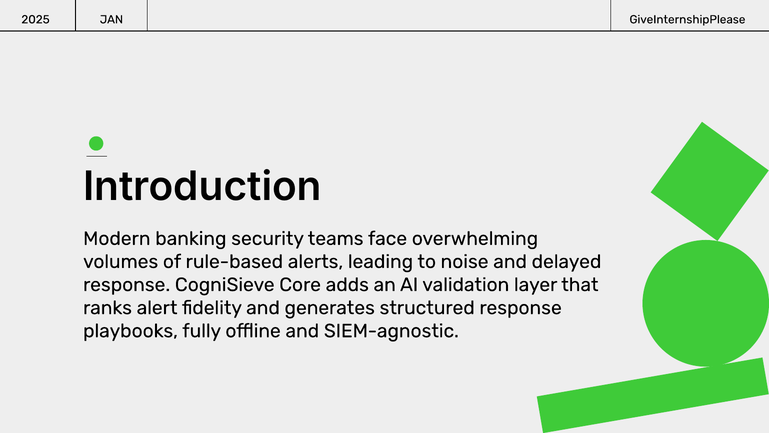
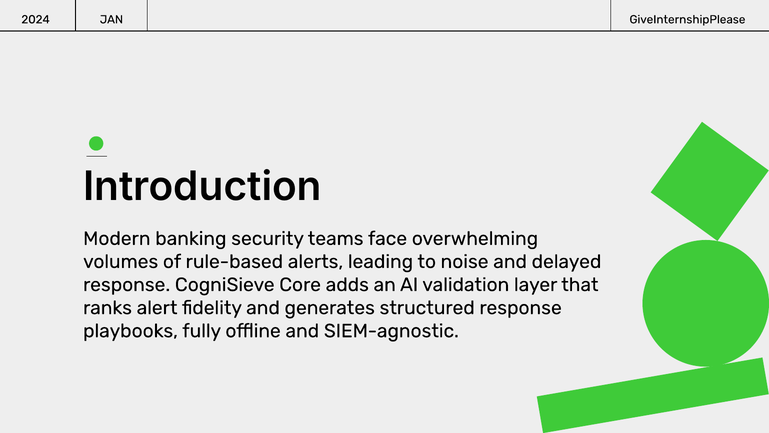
2025: 2025 -> 2024 (36, 19)
